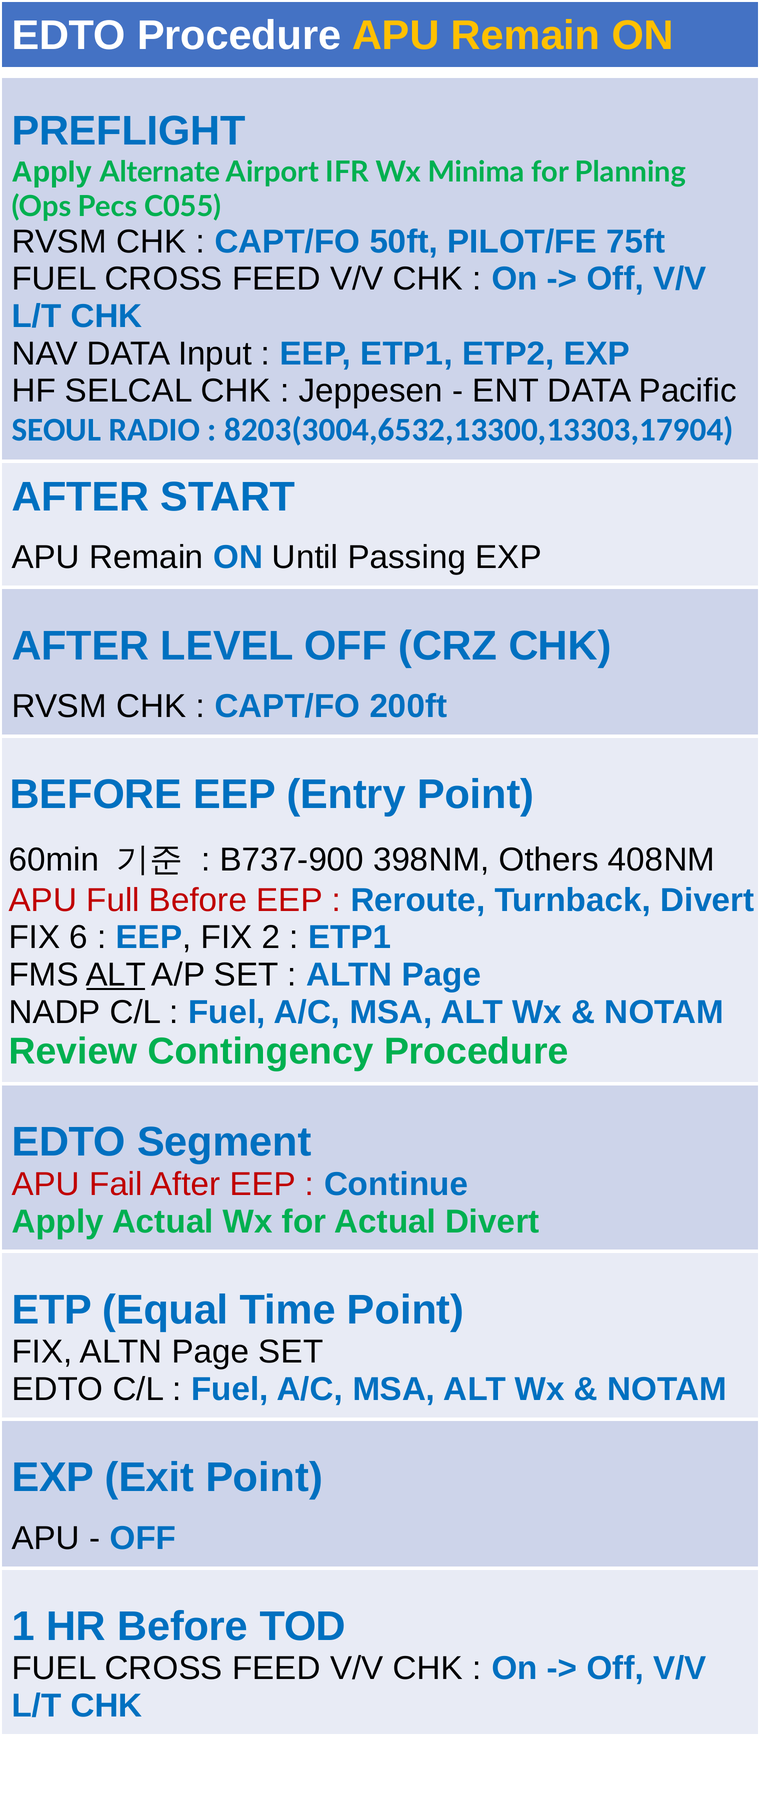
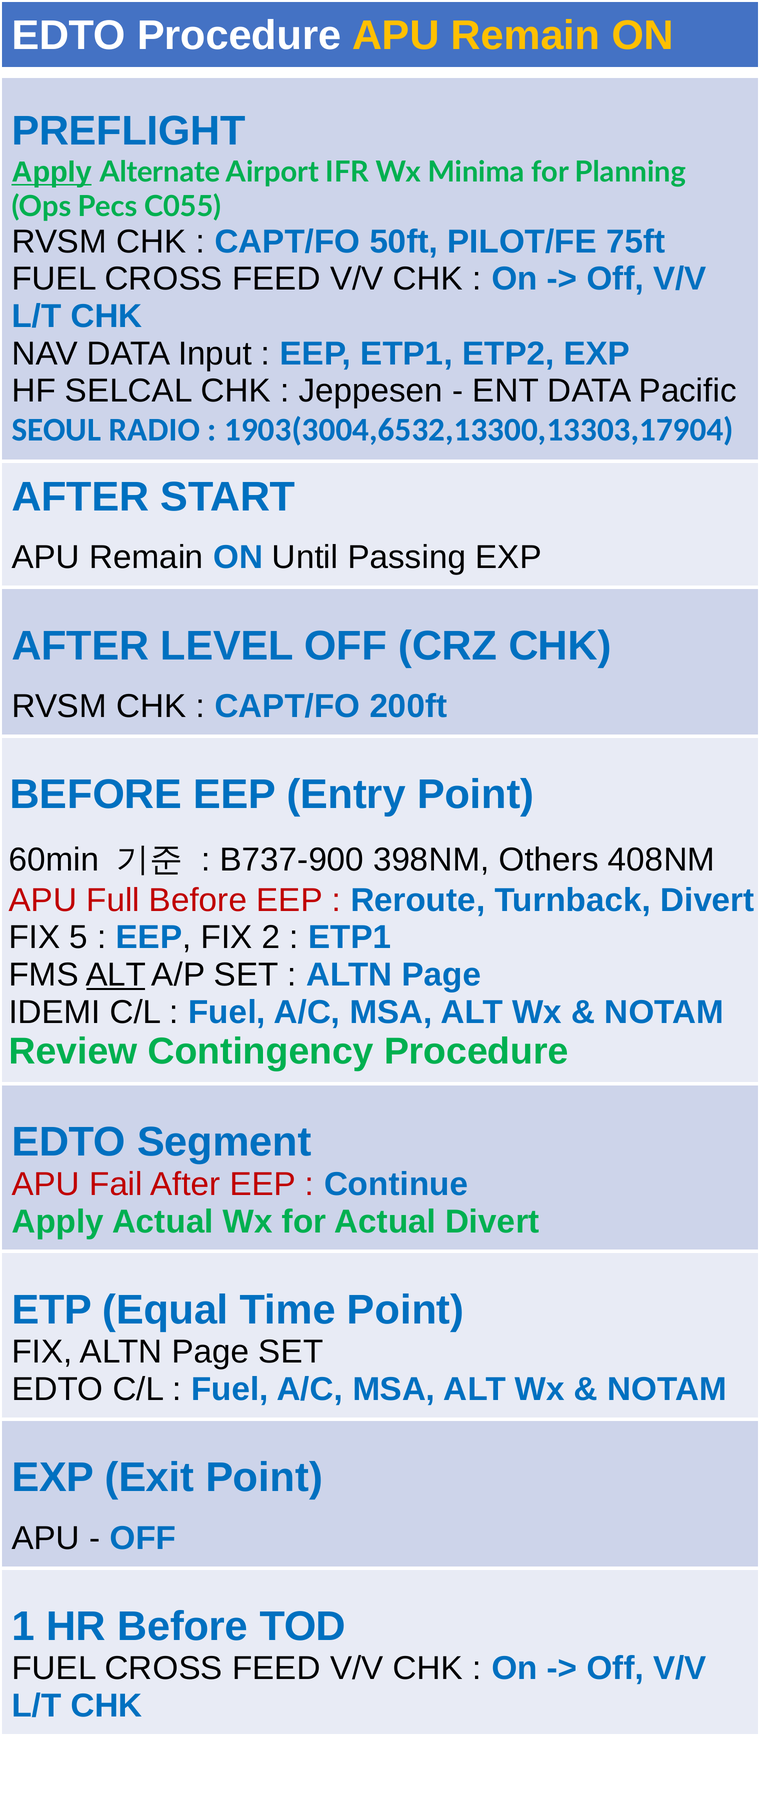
Apply underline: none -> present (52, 173)
8203(3004,6532,13300,13303,17904: 8203(3004,6532,13300,13303,17904 -> 1903(3004,6532,13300,13303,17904 (479, 430)
6: 6 -> 5 (79, 938)
NADP: NADP -> IDEMI (55, 1013)
